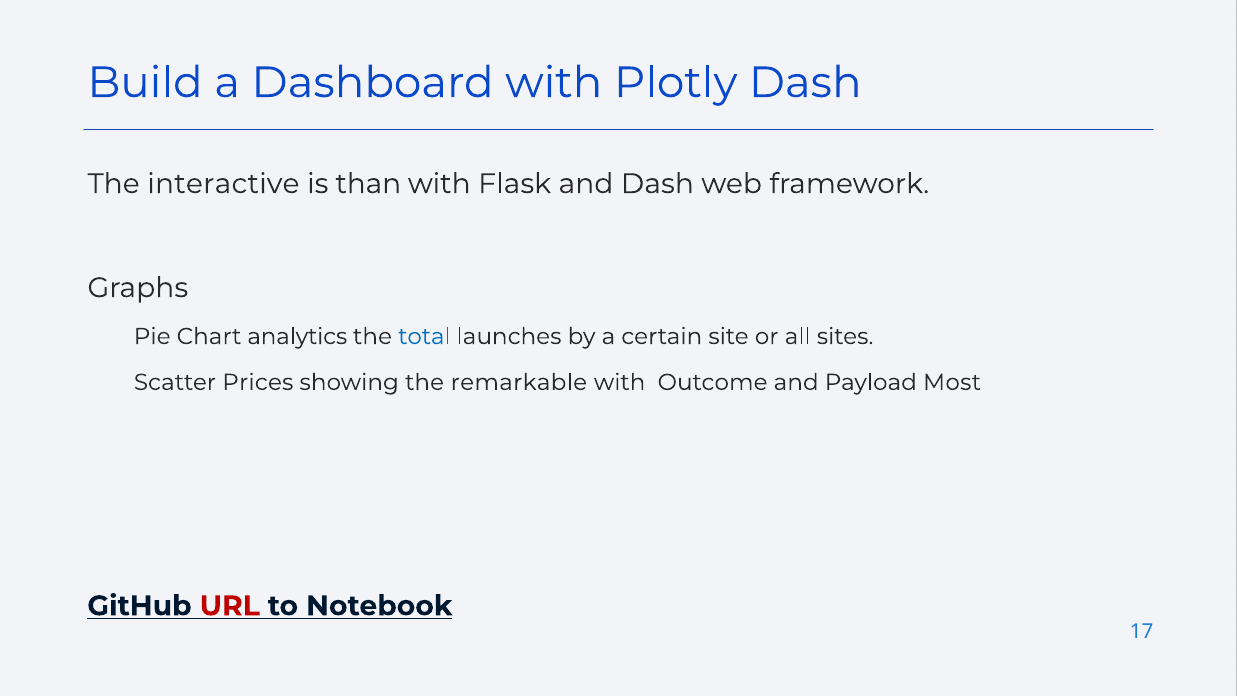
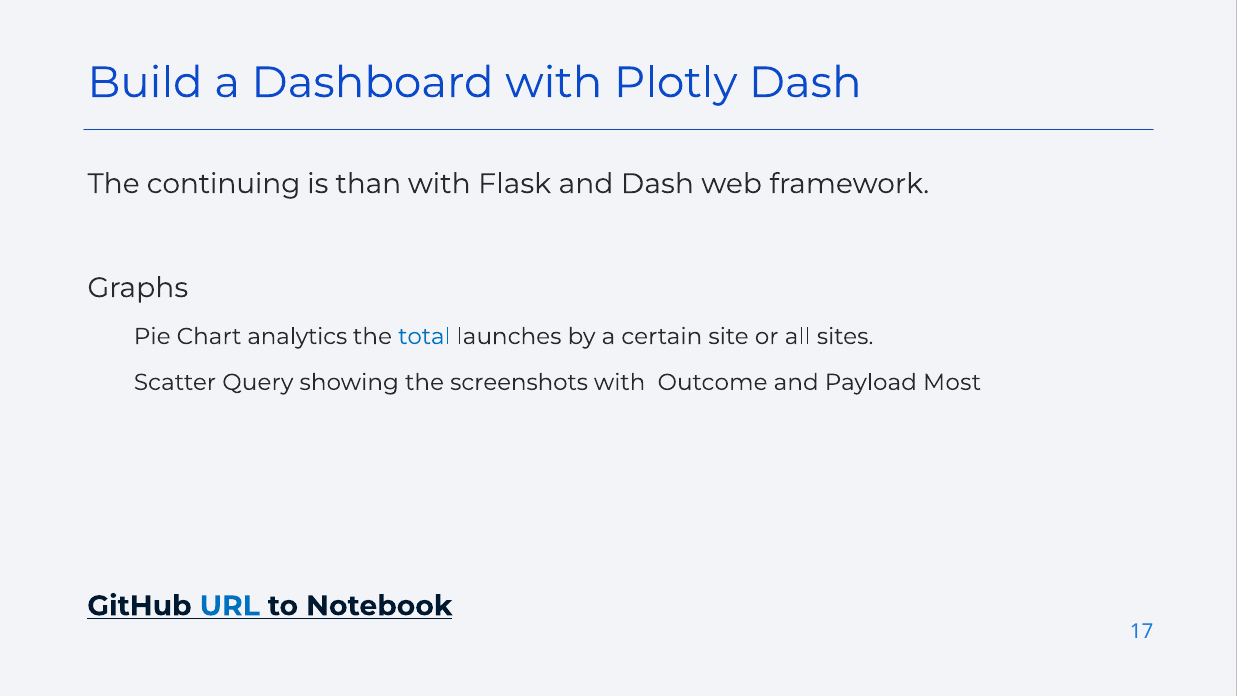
interactive: interactive -> continuing (224, 184)
Prices: Prices -> Query (258, 382)
remarkable: remarkable -> screenshots (519, 382)
URL colour: red -> blue (230, 606)
